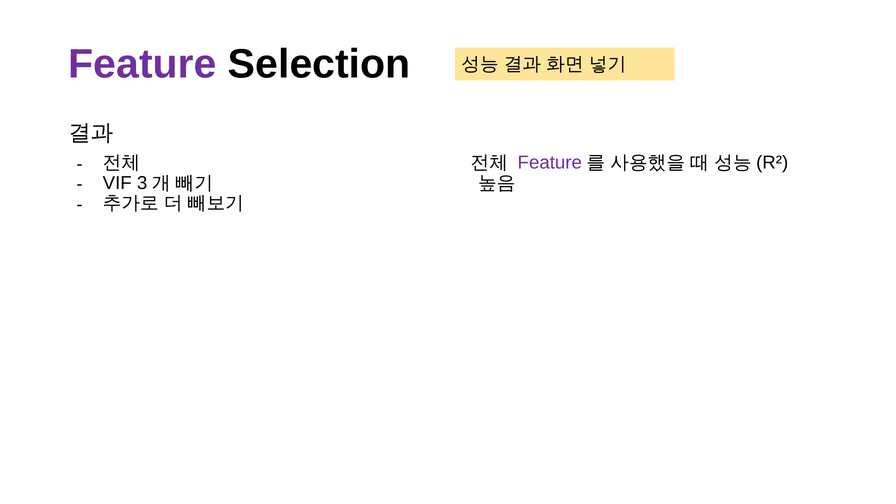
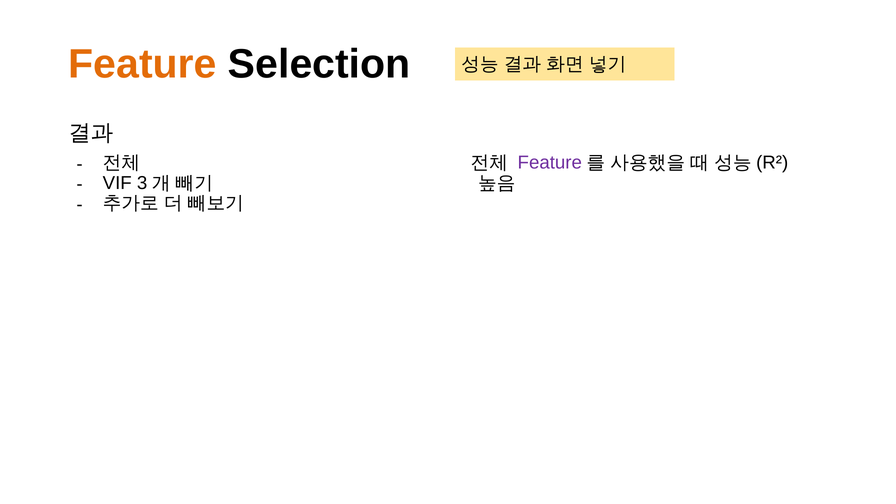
Feature colour: purple -> orange (142, 64)
